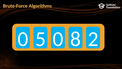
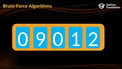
5: 5 -> 9 (40, 39)
8: 8 -> 1 (76, 39)
